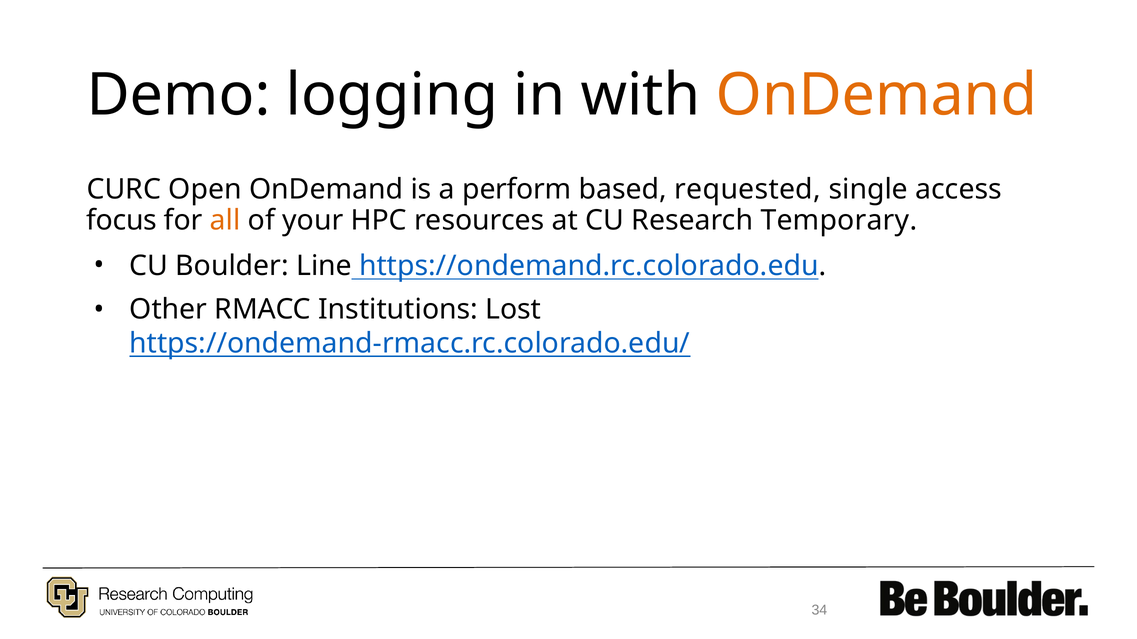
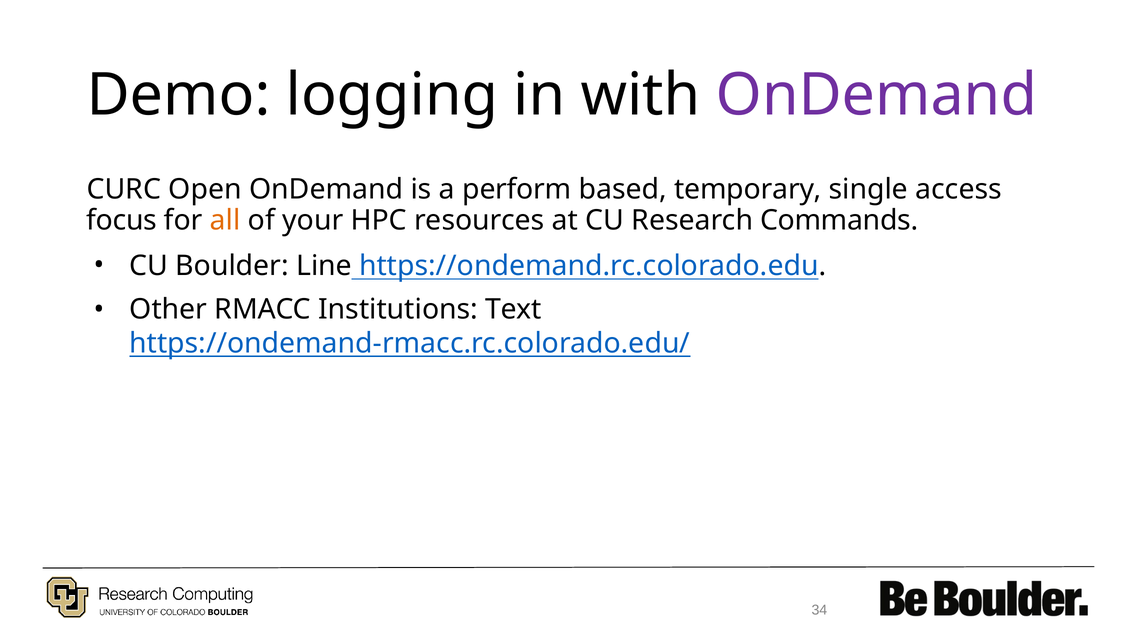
OnDemand colour: orange -> purple (876, 96)
requested: requested -> temporary (748, 190)
Temporary: Temporary -> Commands (839, 220)
Lost: Lost -> Text (513, 310)
